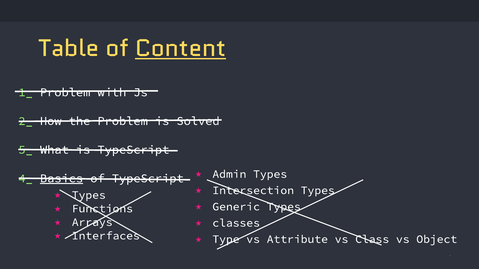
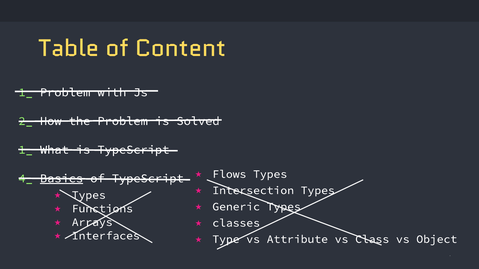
Content underline: present -> none (180, 48)
5_: 5_ -> 1_ (26, 150)
Admin: Admin -> Flows (229, 174)
